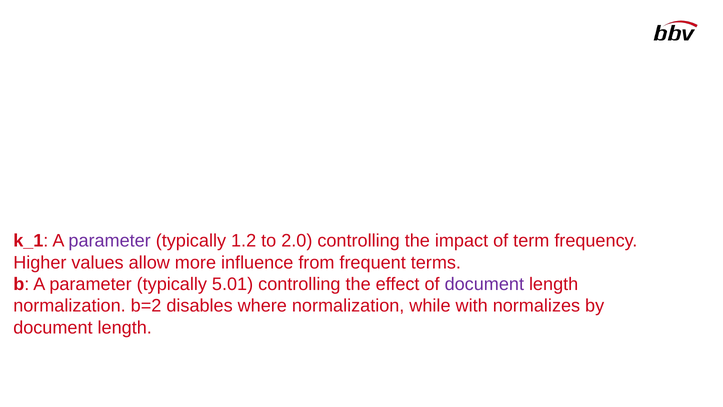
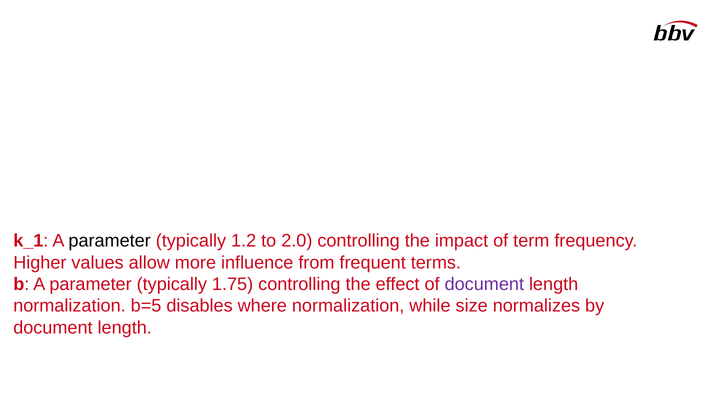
parameter colour: purple -> black (110, 241)
5.01: 5.01 -> 1.75 (233, 284)
b=2: b=2 -> b=5 (146, 306)
with: with -> size (472, 306)
